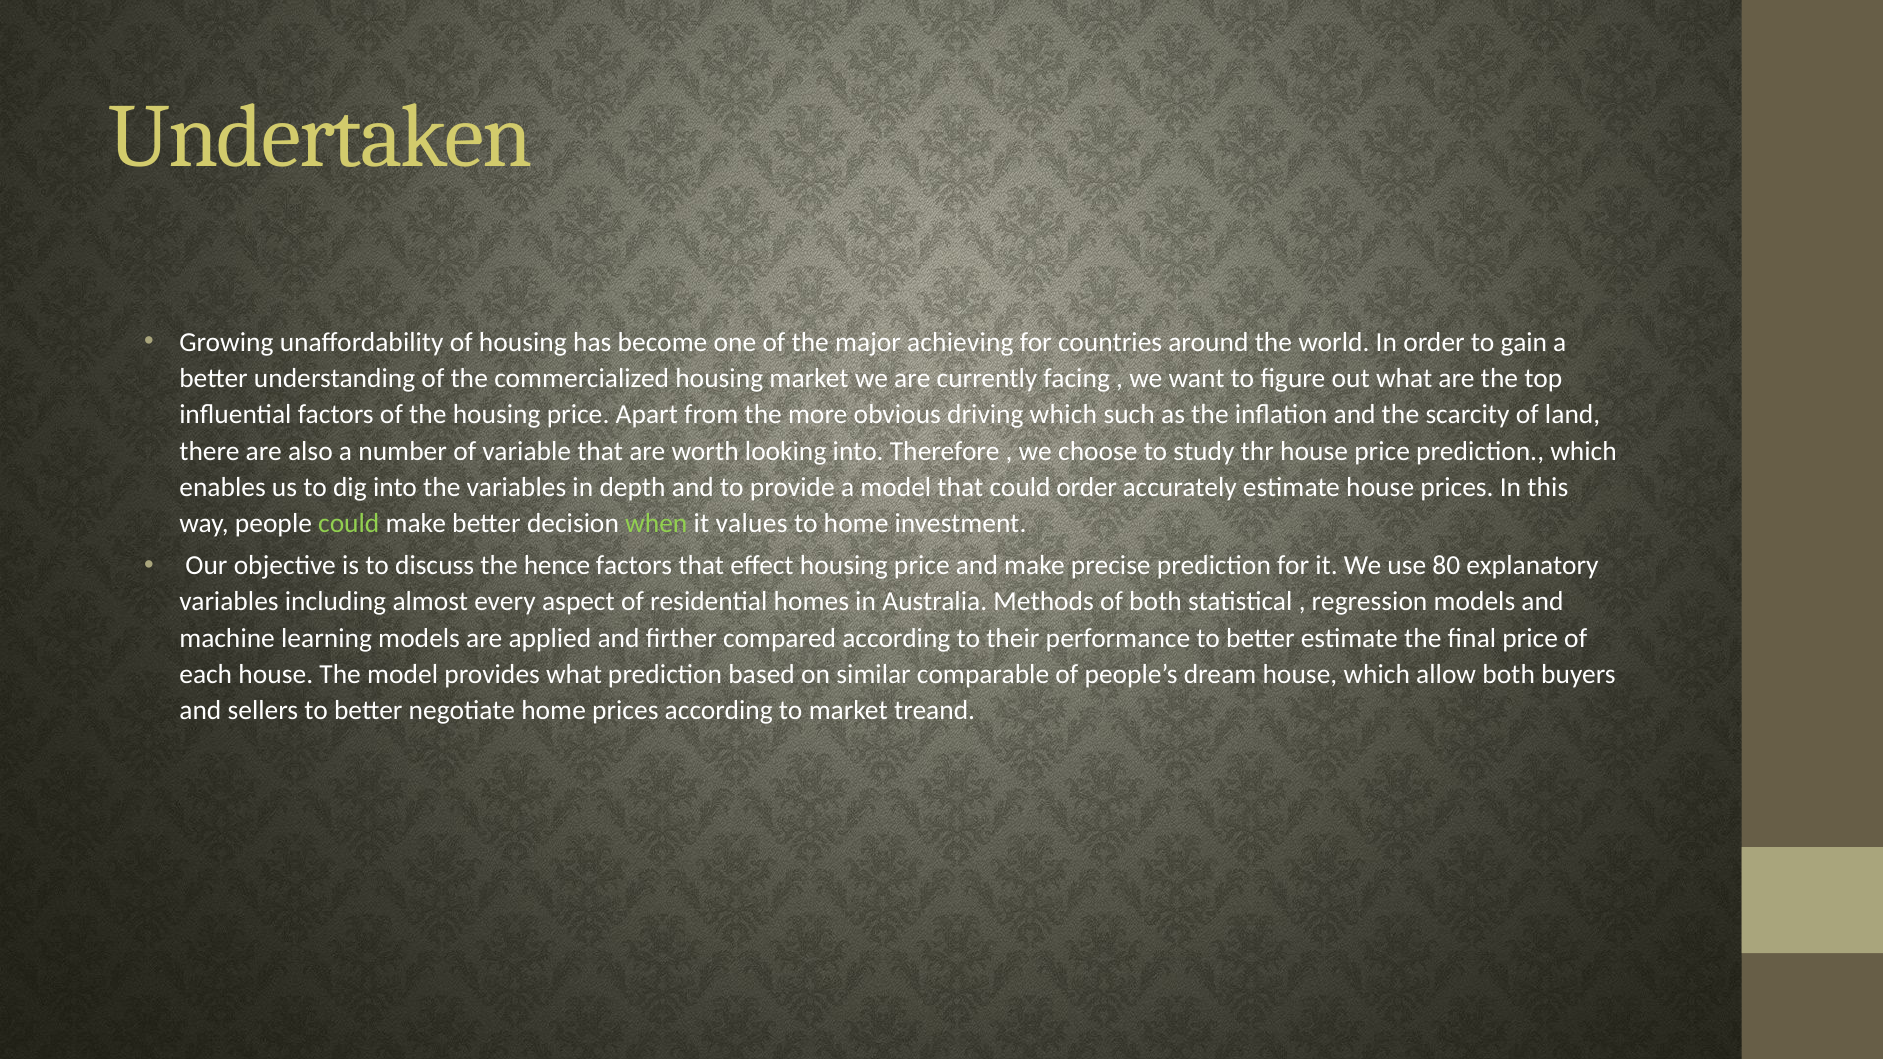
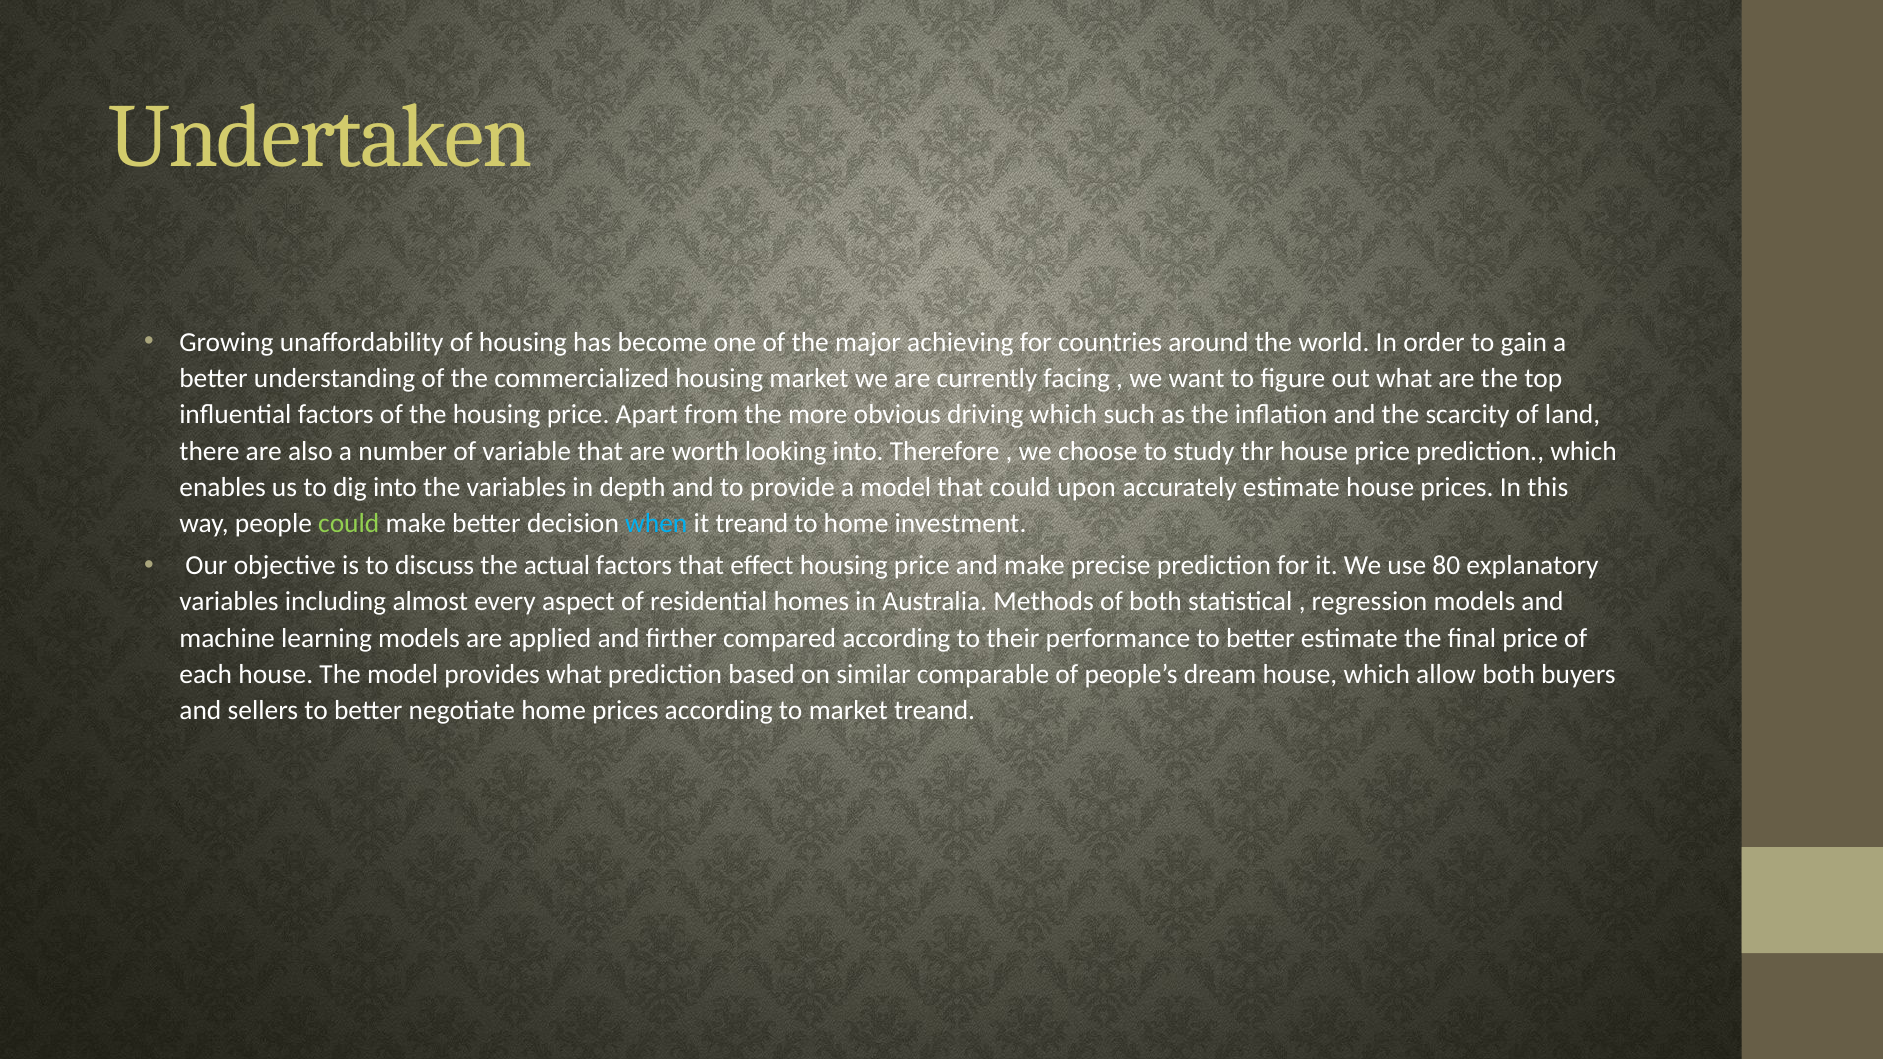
could order: order -> upon (1086, 488)
when colour: light green -> light blue (656, 524)
it values: values -> treand (752, 524)
hence: hence -> actual (557, 566)
